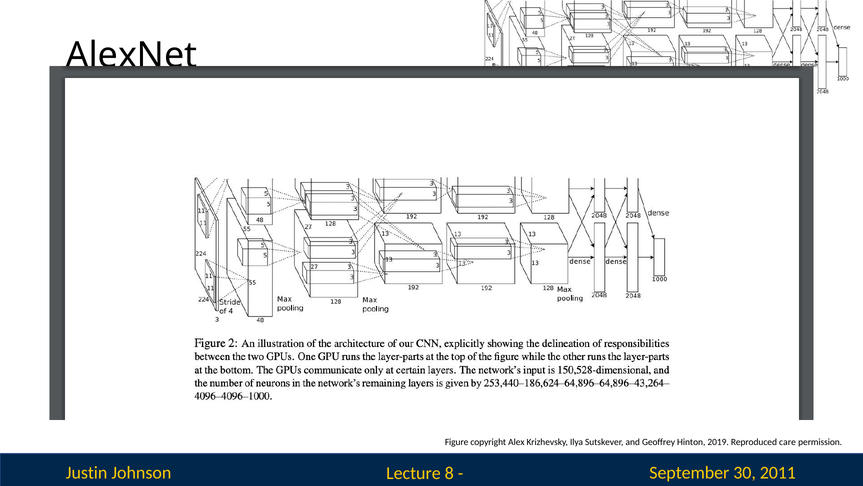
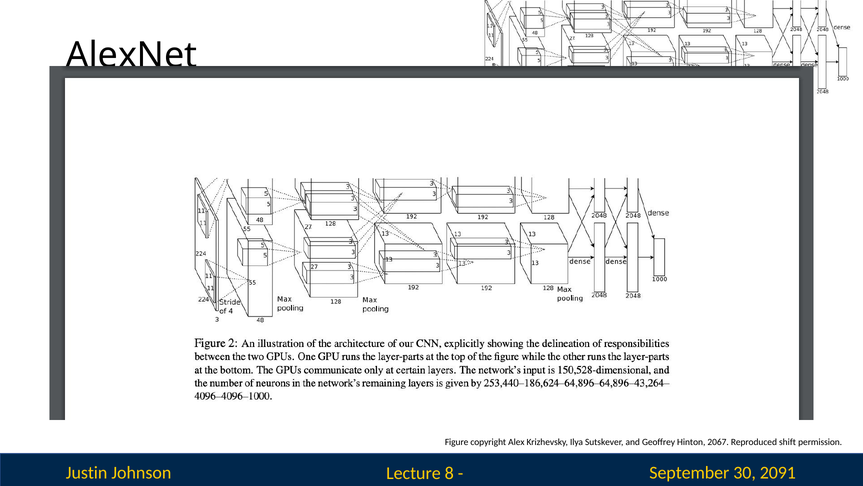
2019: 2019 -> 2067 (718, 442)
care: care -> shift (788, 442)
2011: 2011 -> 2091 (778, 472)
